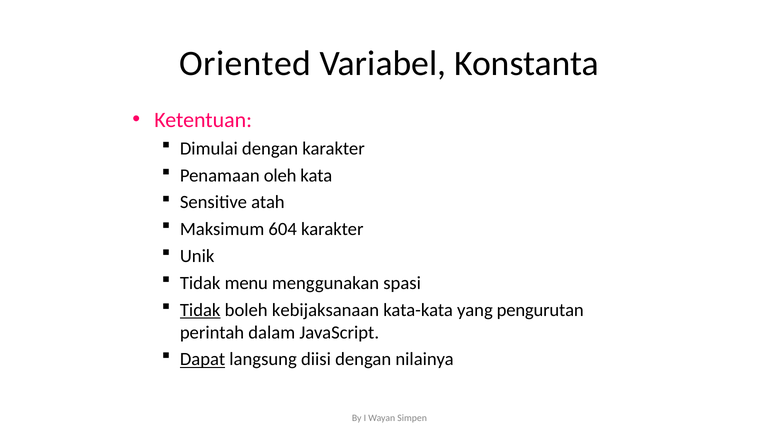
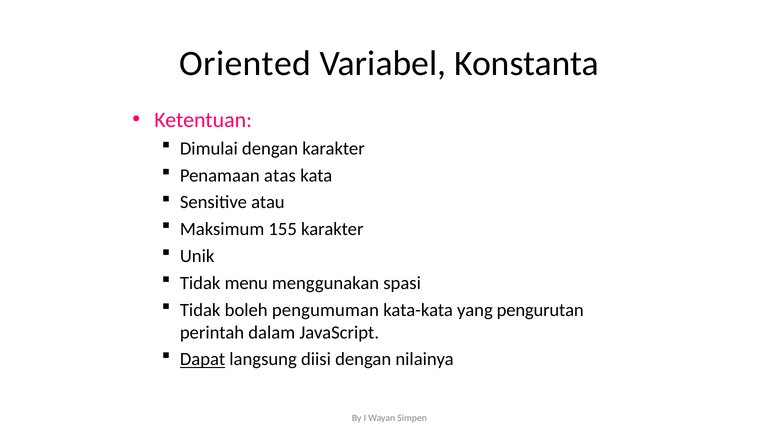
oleh: oleh -> atas (280, 175)
atah: atah -> atau (268, 202)
604: 604 -> 155 (283, 229)
Tidak underline: present -> none (200, 310)
kebijaksanaan: kebijaksanaan -> pengumuman (325, 310)
